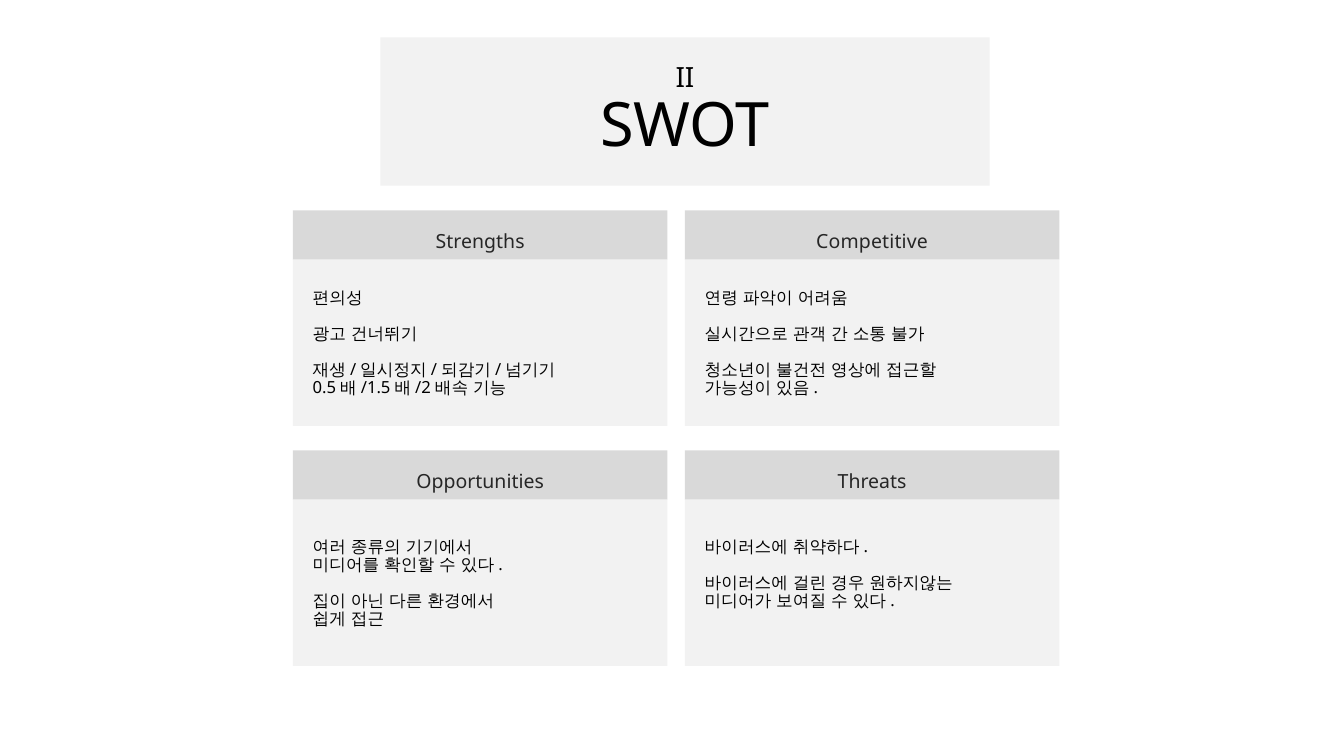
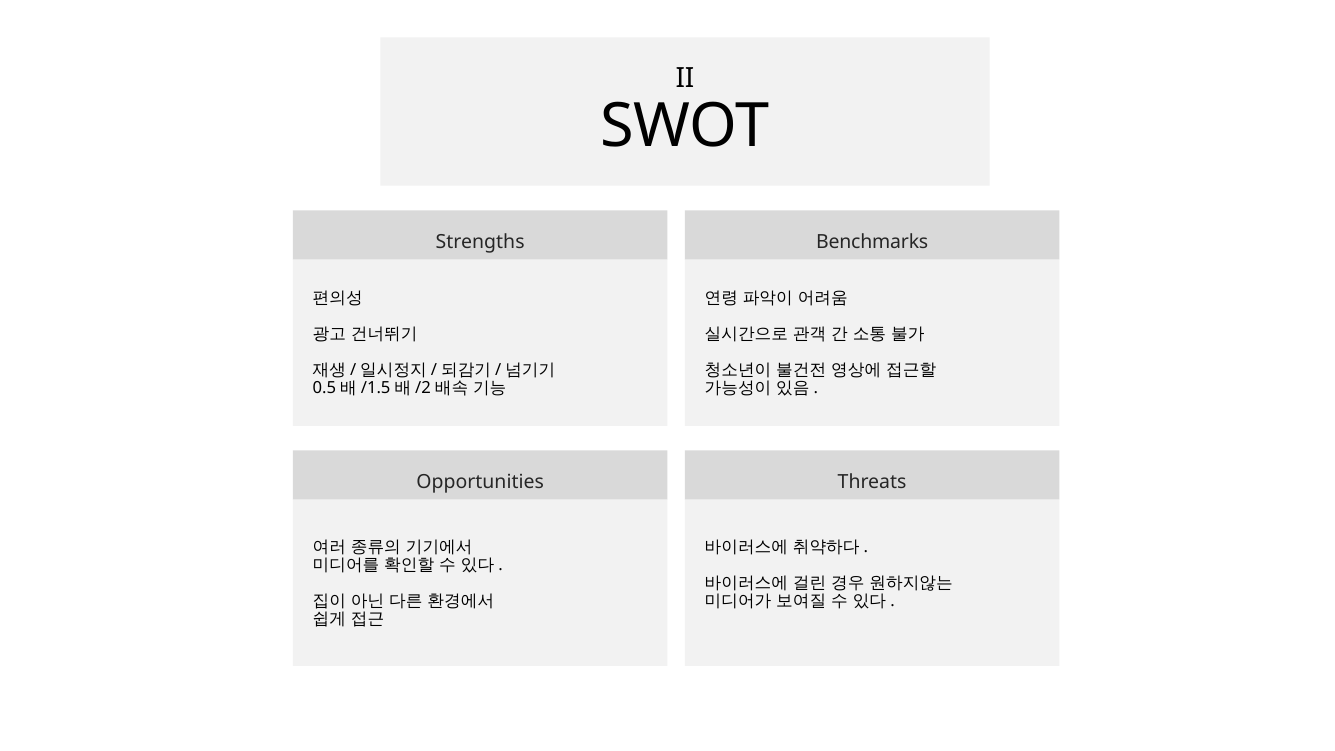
Competitive: Competitive -> Benchmarks (872, 242)
